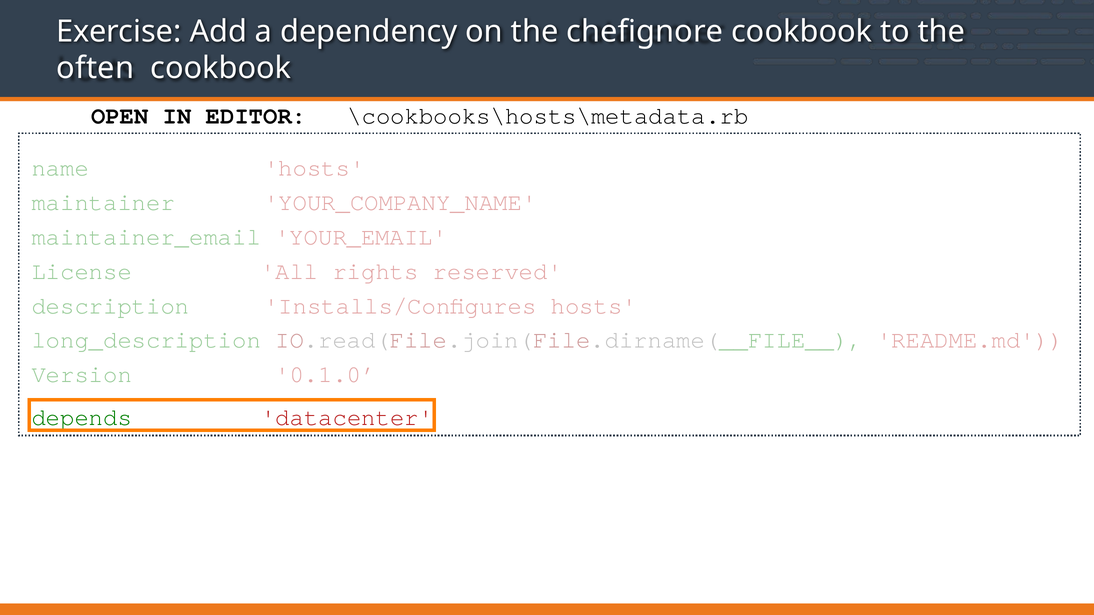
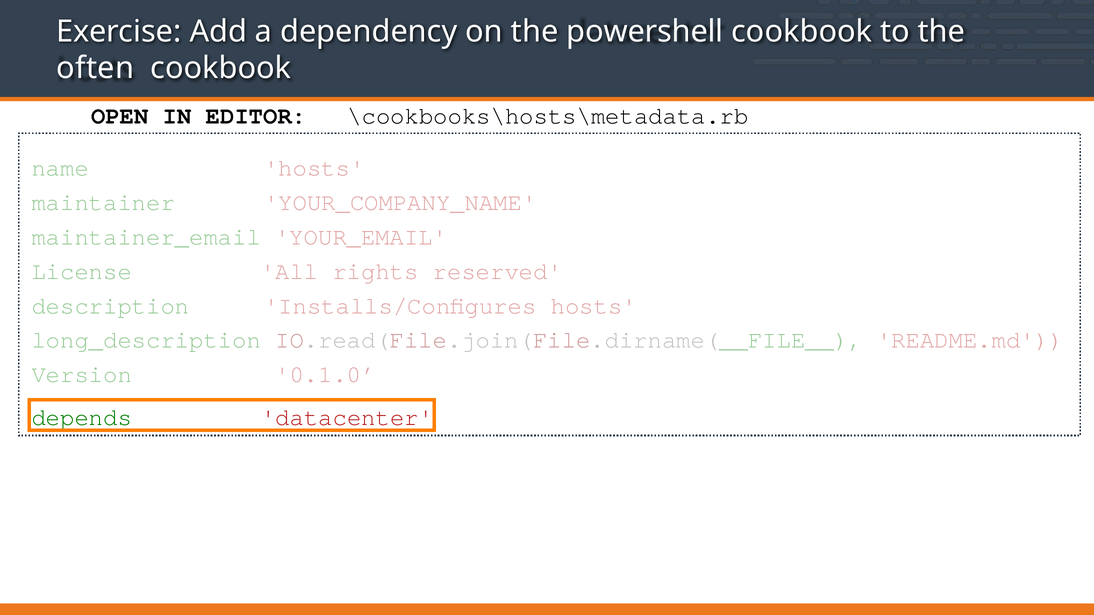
chefignore: chefignore -> powershell (645, 31)
